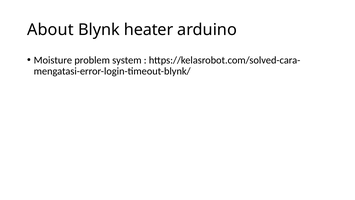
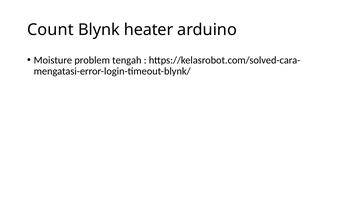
About: About -> Count (50, 30)
system: system -> tengah (127, 60)
